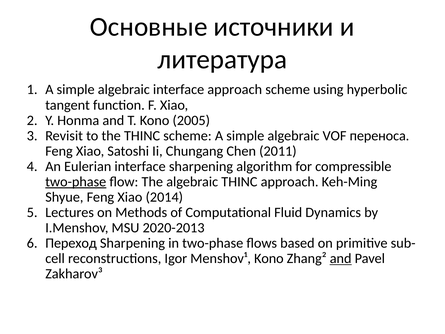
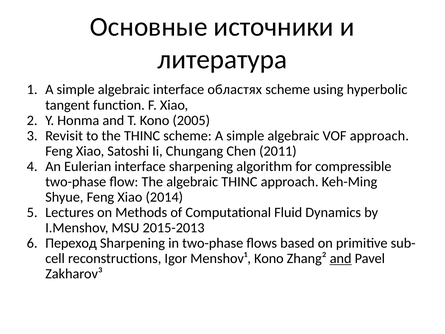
interface approach: approach -> областях (235, 90)
VOF переноса: переноса -> approach (379, 136)
two-phase underline: present -> none (76, 182)
2020-2013: 2020-2013 -> 2015-2013 (174, 228)
